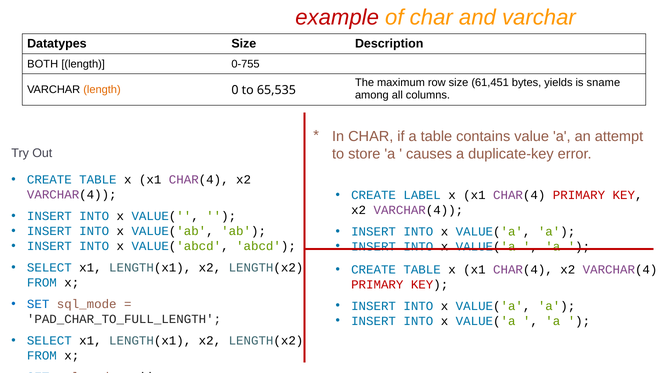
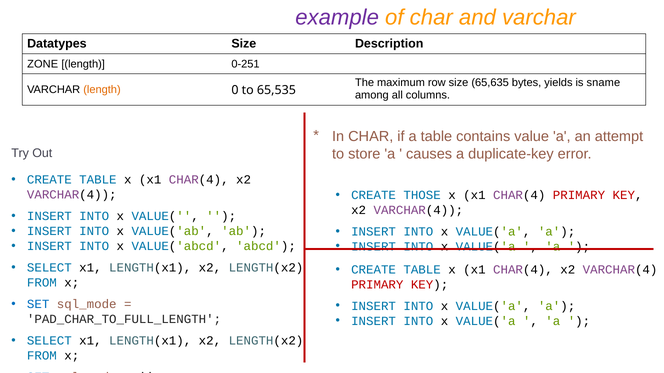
example colour: red -> purple (337, 17)
BOTH: BOTH -> ZONE (43, 64)
0-755: 0-755 -> 0-251 (246, 64)
61,451: 61,451 -> 65,635 (490, 83)
LABEL: LABEL -> THOSE (422, 195)
